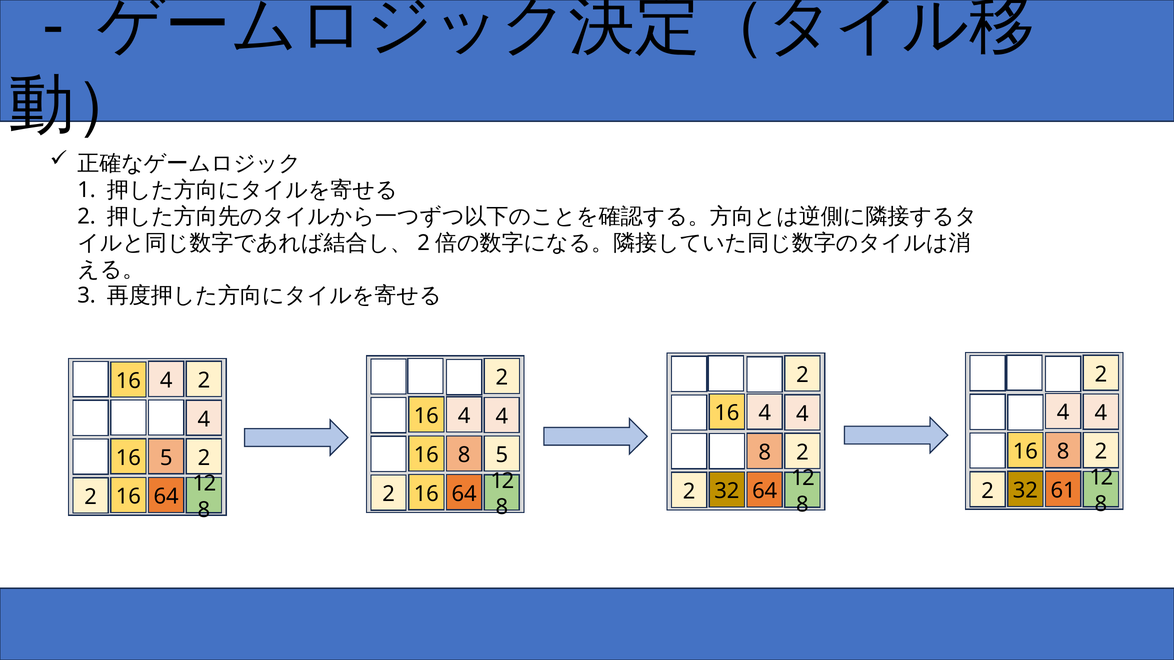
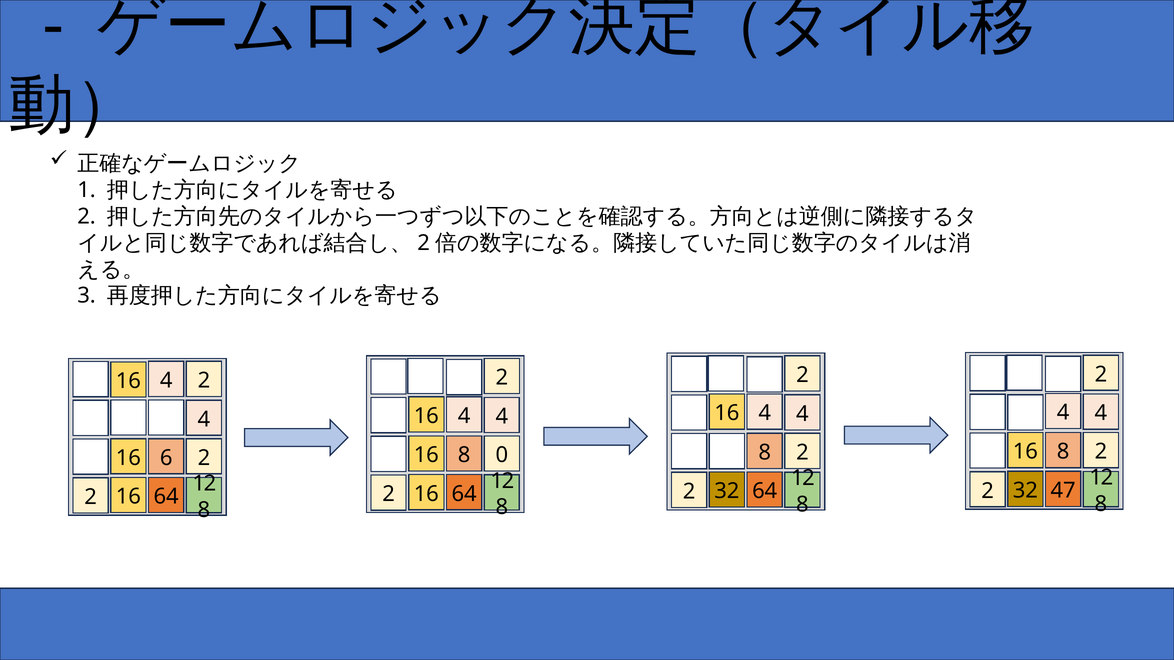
8 5: 5 -> 0 (502, 455)
16 5: 5 -> 6 (166, 458)
61: 61 -> 47 (1063, 491)
